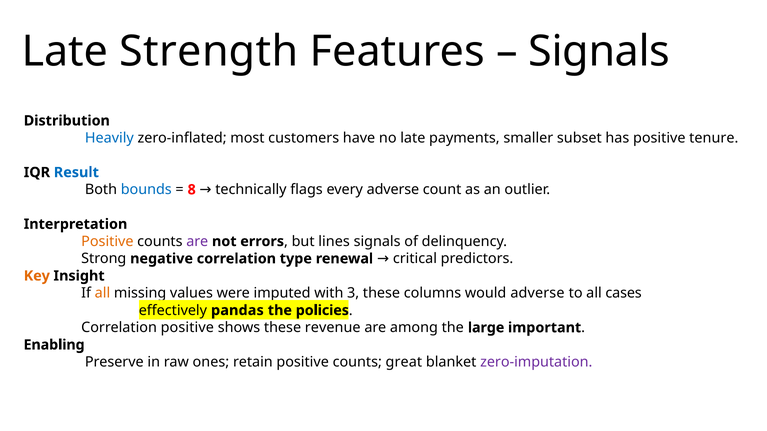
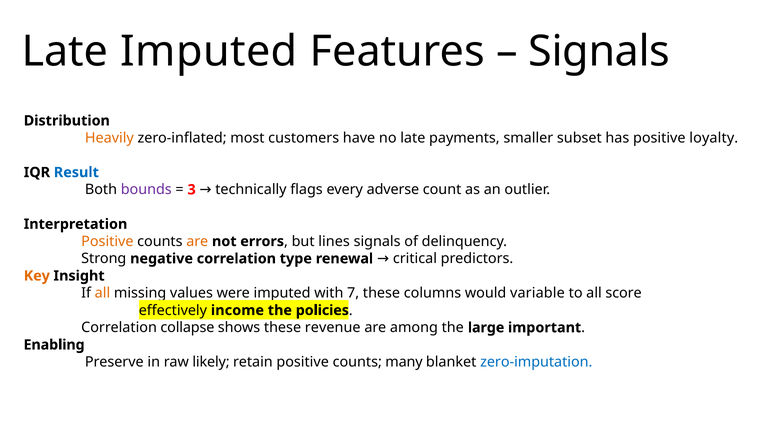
Late Strength: Strength -> Imputed (209, 52)
Heavily colour: blue -> orange (109, 138)
tenure: tenure -> loyalty (714, 138)
bounds colour: blue -> purple (146, 190)
8: 8 -> 3 (192, 190)
are colour: purple -> orange (197, 242)
3: 3 -> 7 (353, 293)
would adverse: adverse -> variable (537, 293)
cases: cases -> score (624, 293)
pandas: pandas -> income (237, 311)
Correlation positive: positive -> collapse (187, 328)
ones: ones -> likely (211, 362)
great: great -> many (404, 362)
zero-imputation colour: purple -> blue (536, 362)
